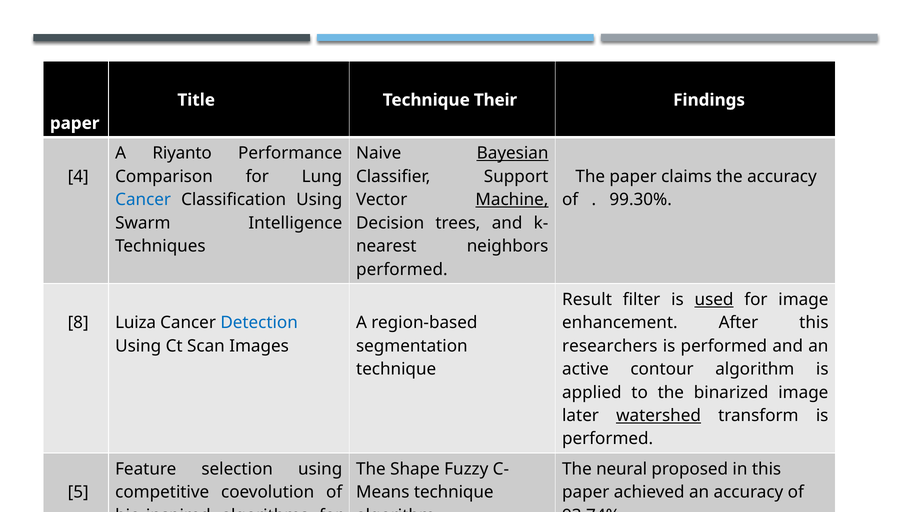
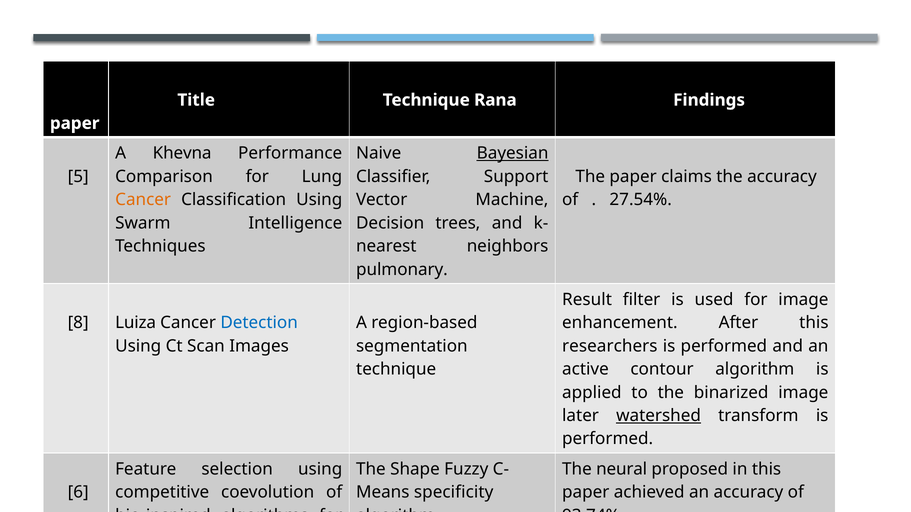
Their: Their -> Rana (495, 100)
Riyanto: Riyanto -> Khevna (182, 153)
4: 4 -> 5 (78, 177)
Cancer colour: blue -> orange (143, 200)
Machine underline: present -> none (512, 200)
99.30%: 99.30% -> 27.54% (641, 200)
performed: performed -> pulmonary (402, 270)
used underline: present -> none (714, 300)
5: 5 -> 6 (78, 493)
technique: technique -> specificity (454, 493)
